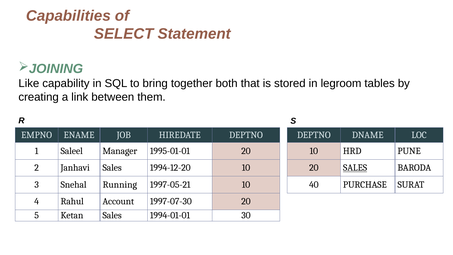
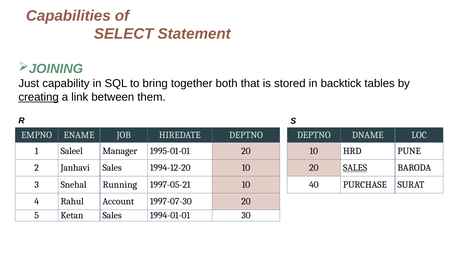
Like: Like -> Just (29, 83)
legroom: legroom -> backtick (341, 83)
creating underline: none -> present (39, 97)
